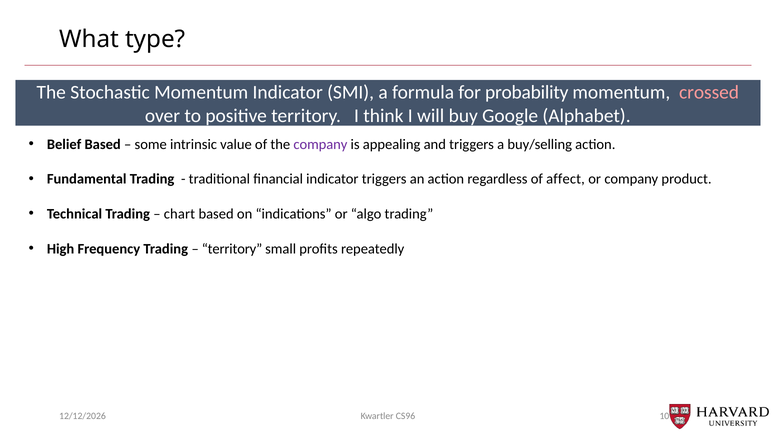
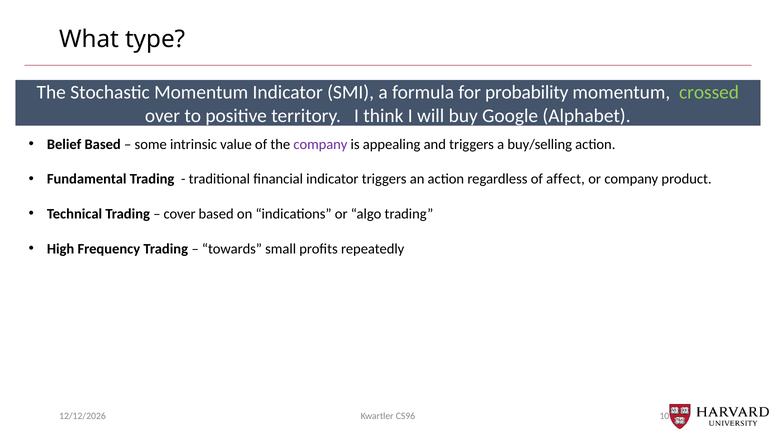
crossed colour: pink -> light green (709, 93)
chart: chart -> cover (180, 214)
territory: territory -> towards (232, 249)
